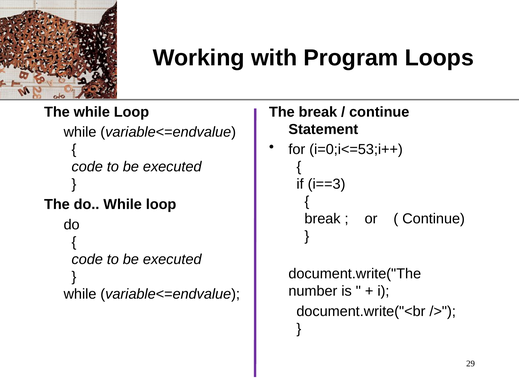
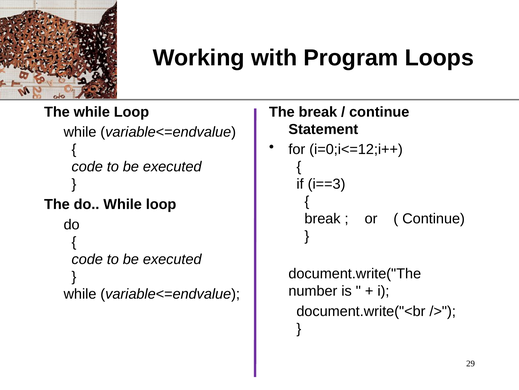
i=0;i<=53;i++: i=0;i<=53;i++ -> i=0;i<=12;i++ (356, 149)
